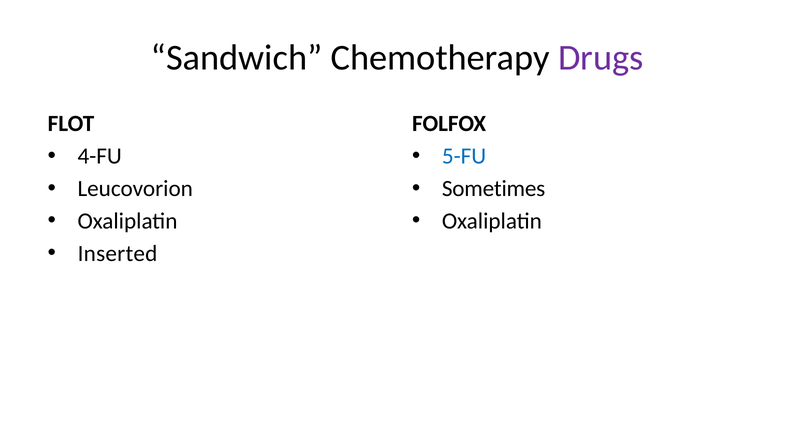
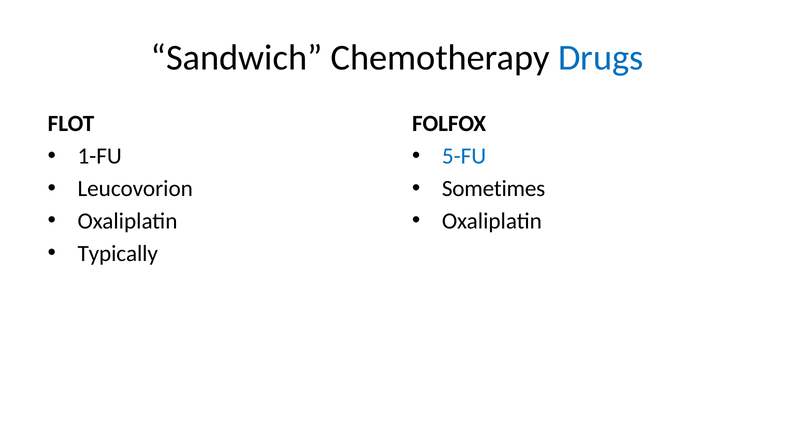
Drugs colour: purple -> blue (601, 58)
4-FU: 4-FU -> 1-FU (100, 156)
Inserted: Inserted -> Typically (118, 254)
